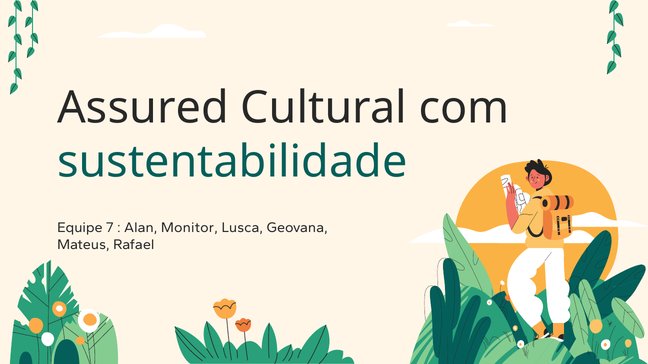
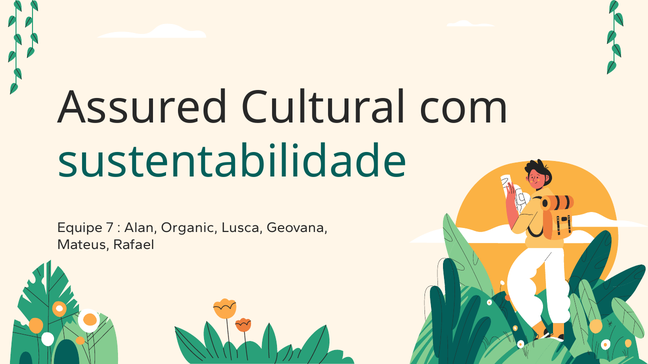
Monitor: Monitor -> Organic (189, 228)
